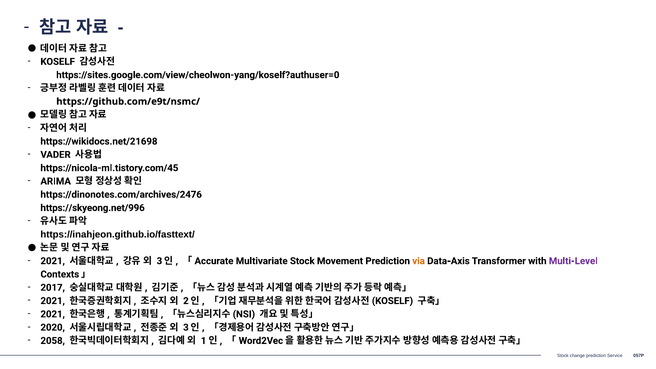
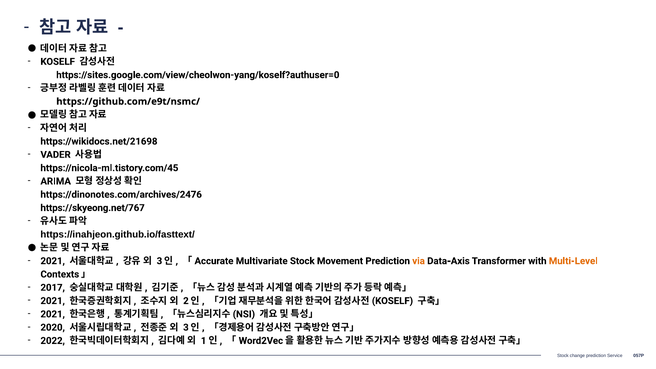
https://skyeong.net/996: https://skyeong.net/996 -> https://skyeong.net/767 (93, 208)
Multi-Level colour: purple -> orange (573, 261)
2058: 2058 -> 2022 (53, 341)
